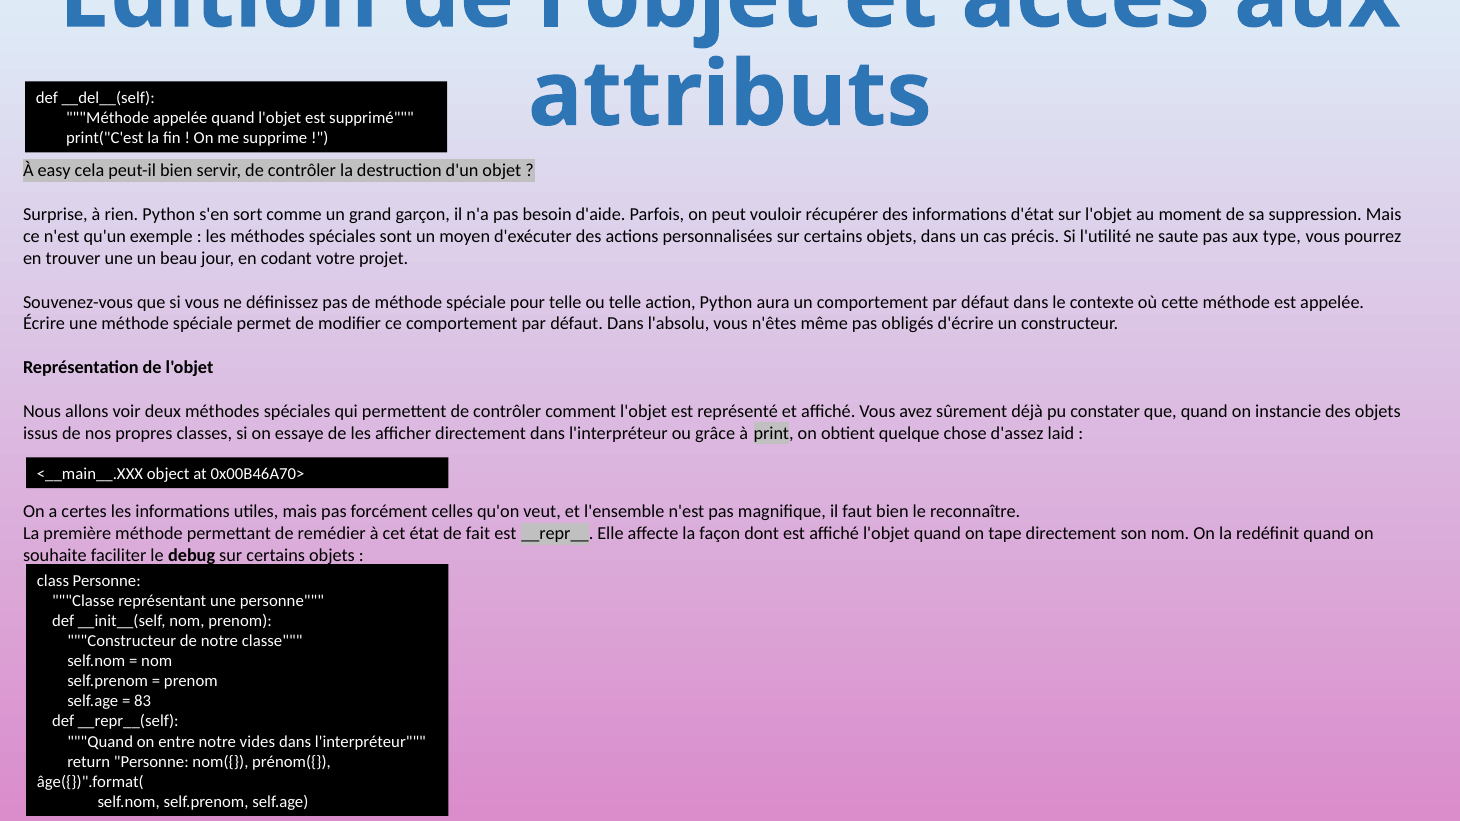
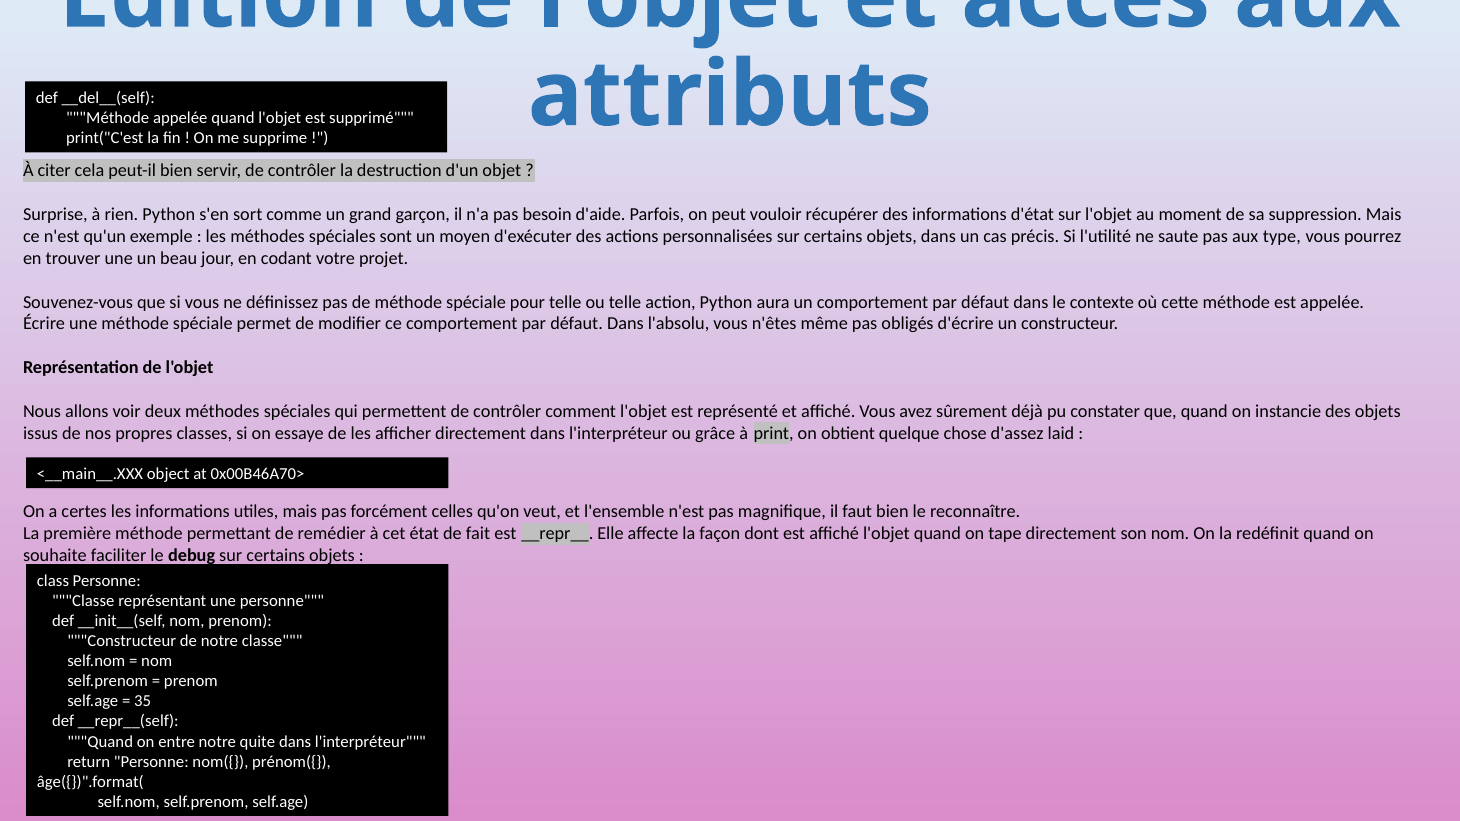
easy: easy -> citer (54, 171)
83: 83 -> 35 (143, 702)
vides: vides -> quite (257, 742)
